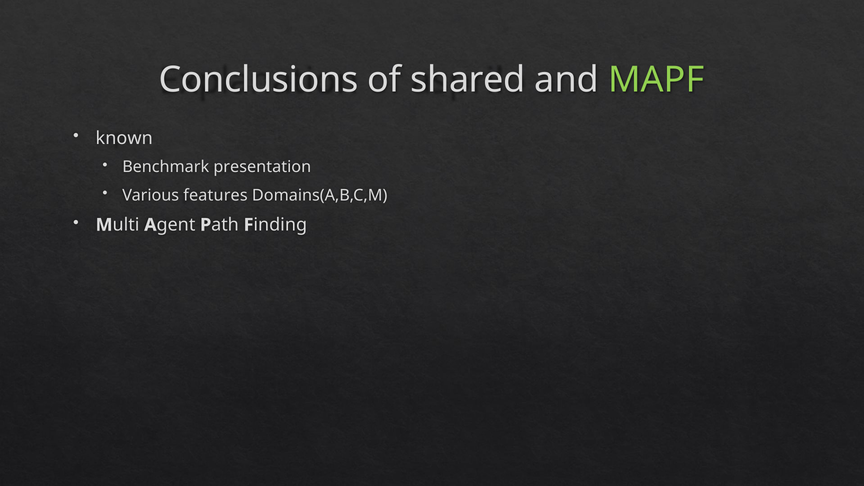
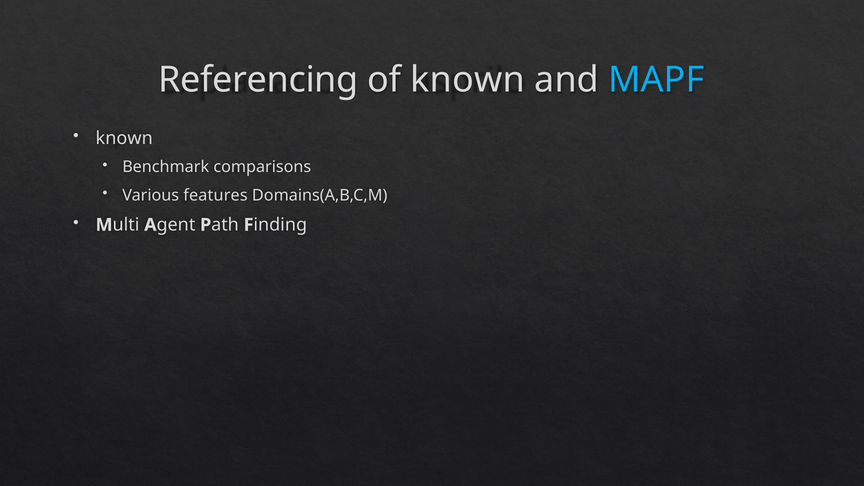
Conclusions: Conclusions -> Referencing (258, 80)
of shared: shared -> known (468, 80)
MAPF colour: light green -> light blue (656, 80)
presentation: presentation -> comparisons (262, 167)
